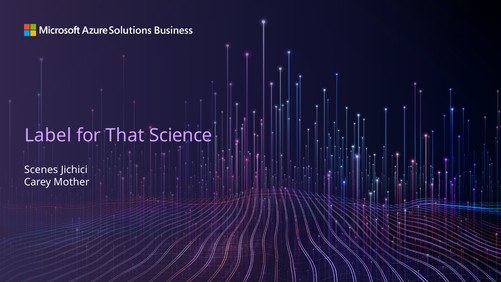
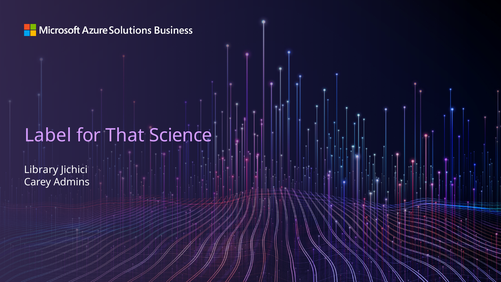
Scenes: Scenes -> Library (41, 170)
Mother: Mother -> Admins (72, 182)
